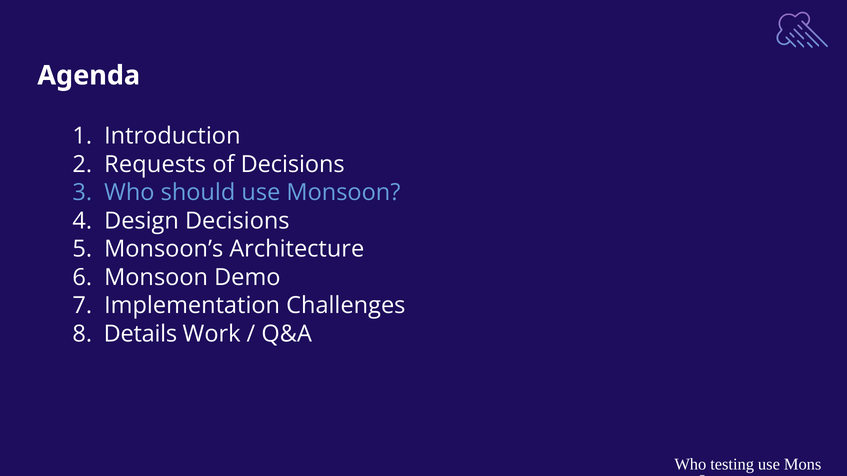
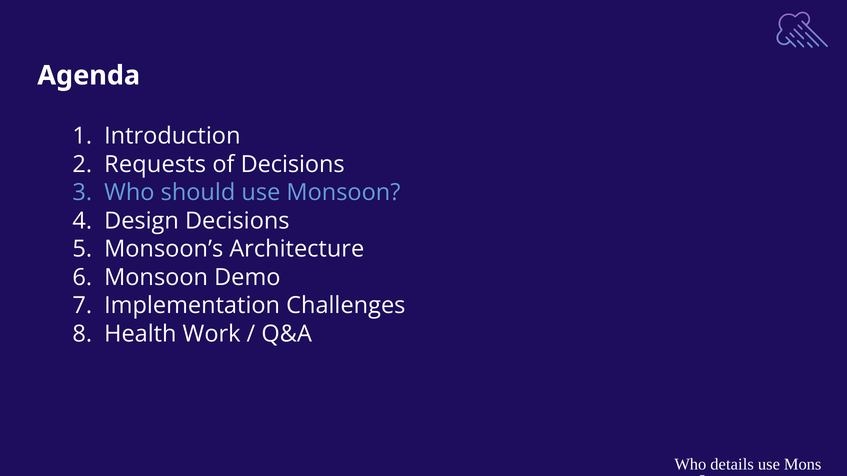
Details: Details -> Health (140, 334)
testing: testing -> details (732, 465)
